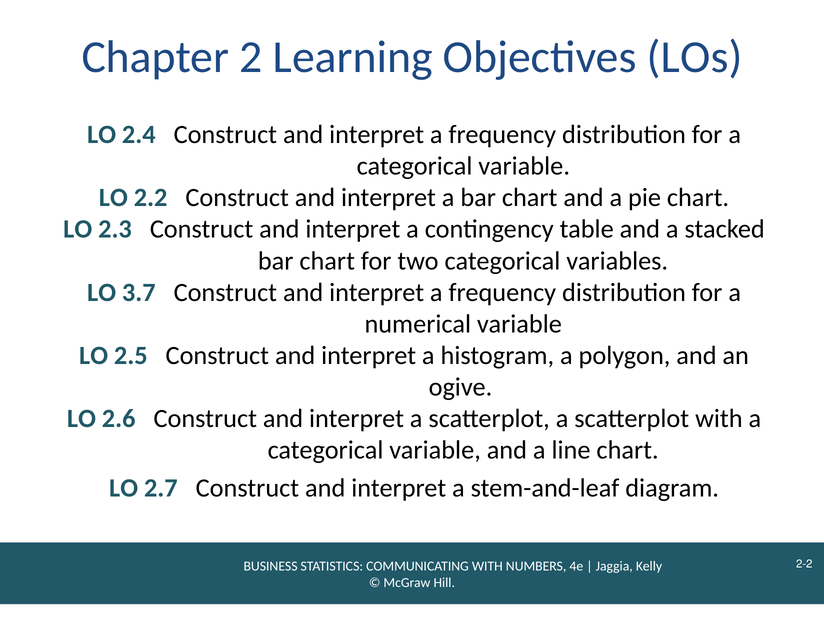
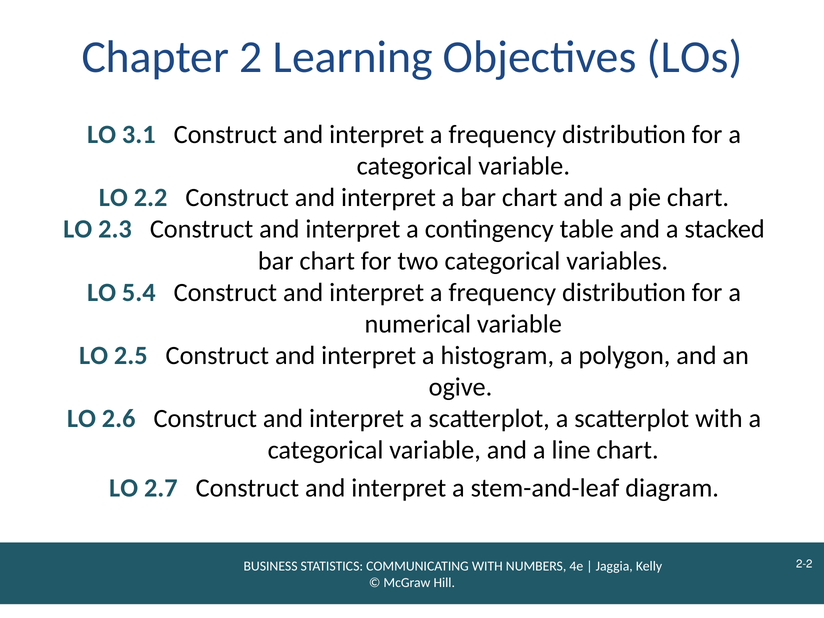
2.4: 2.4 -> 3.1 (139, 135)
3.7: 3.7 -> 5.4 (139, 292)
